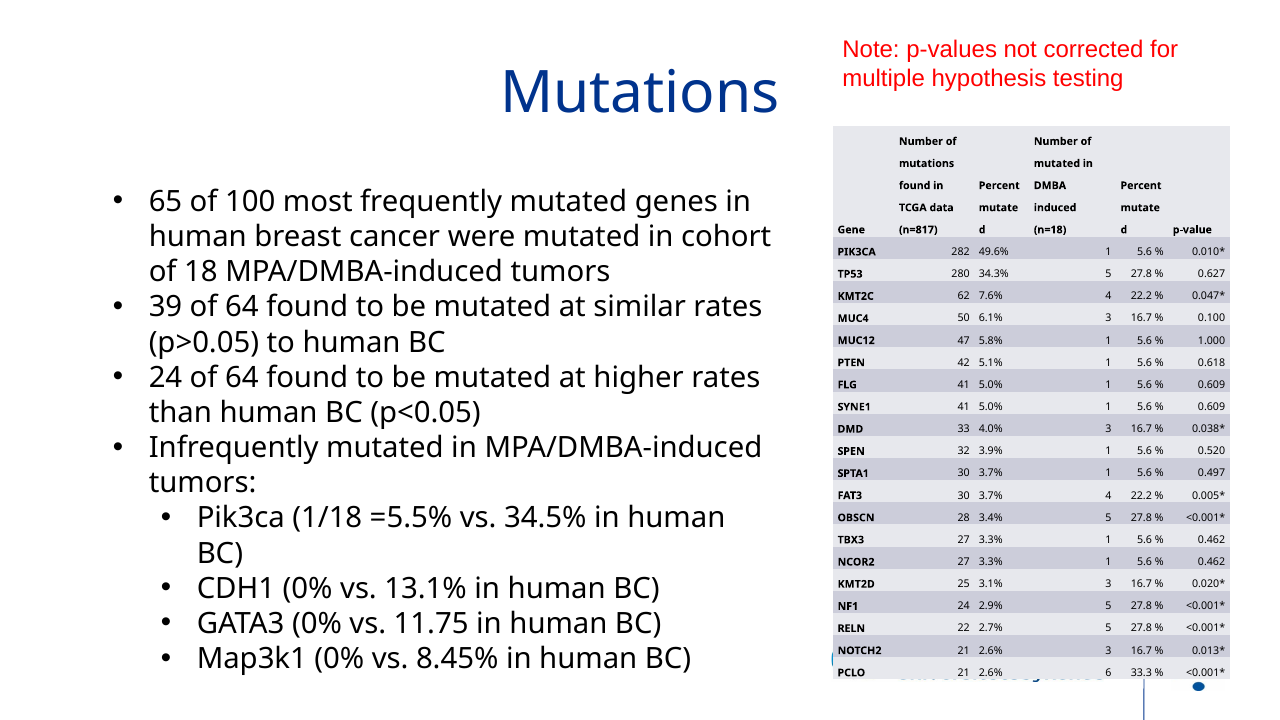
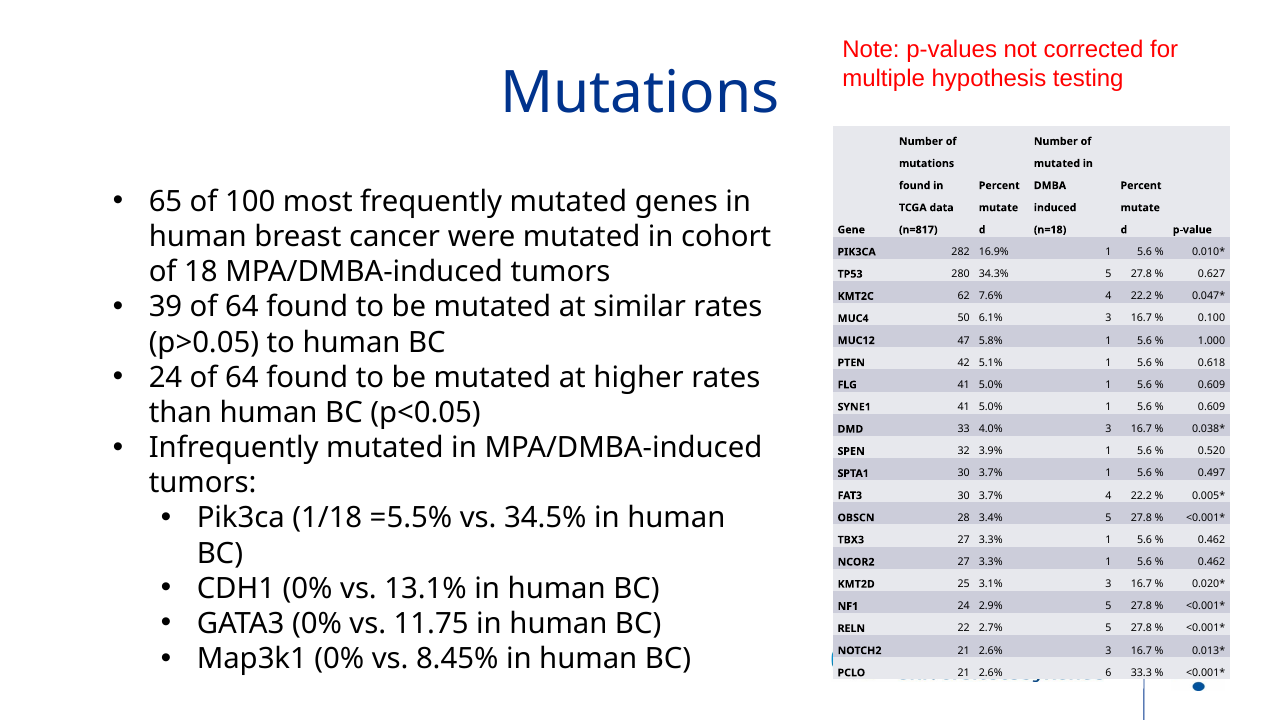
49.6%: 49.6% -> 16.9% (994, 252)
